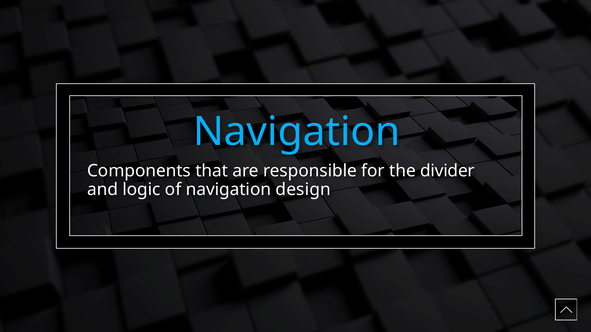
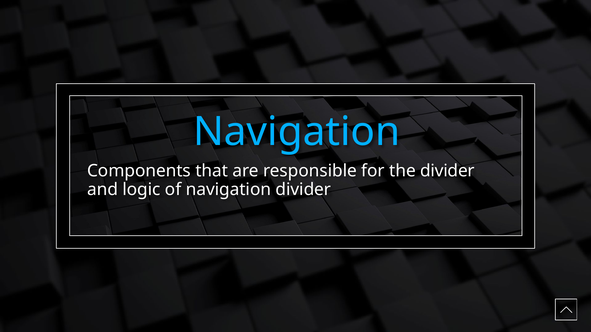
navigation design: design -> divider (303, 190)
